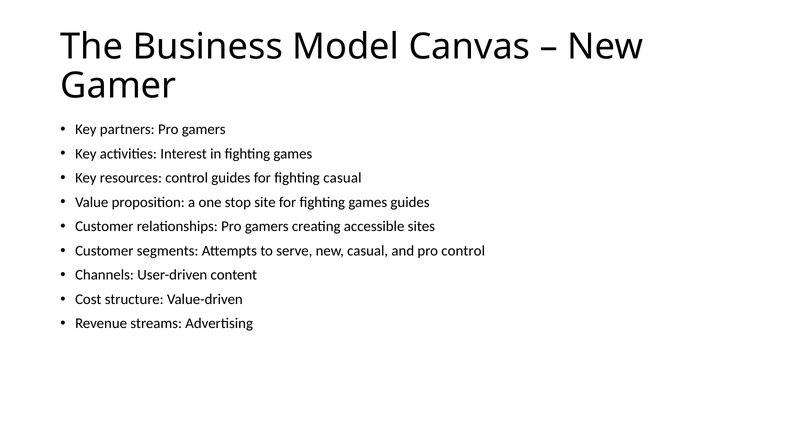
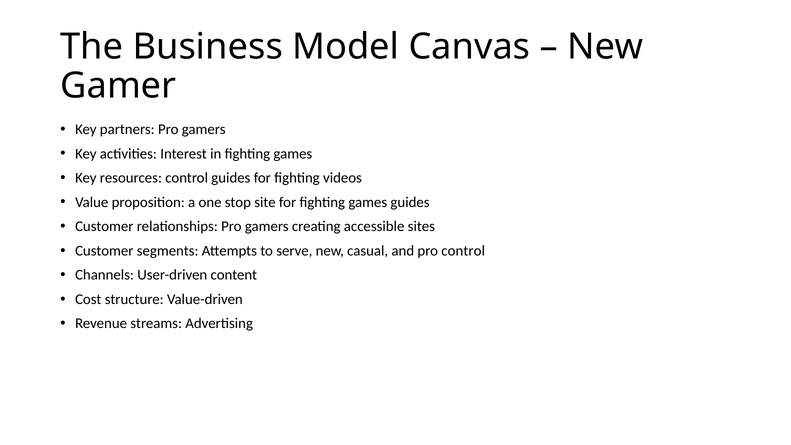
fighting casual: casual -> videos (343, 178)
